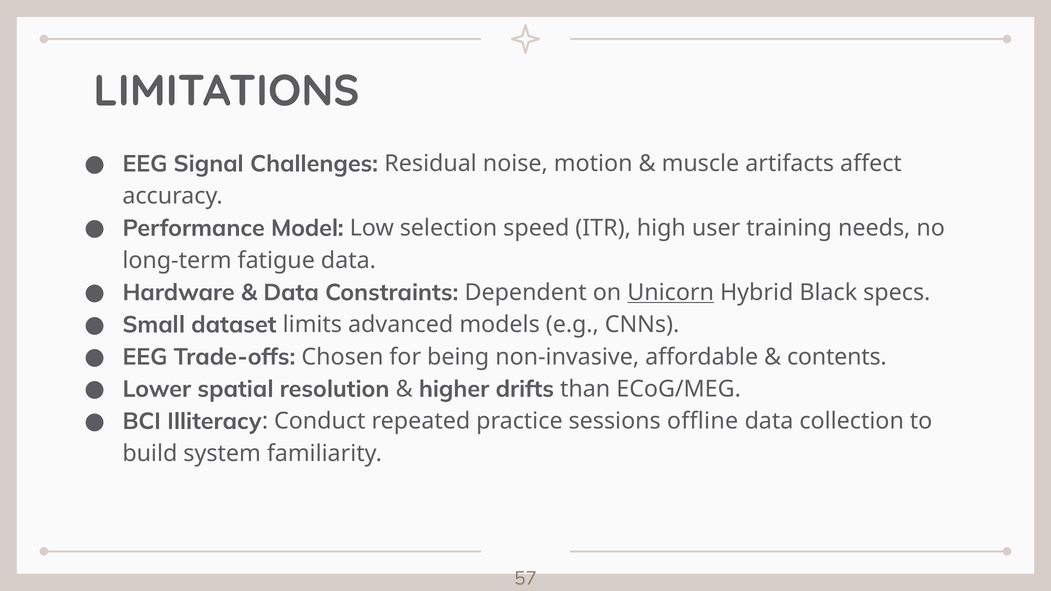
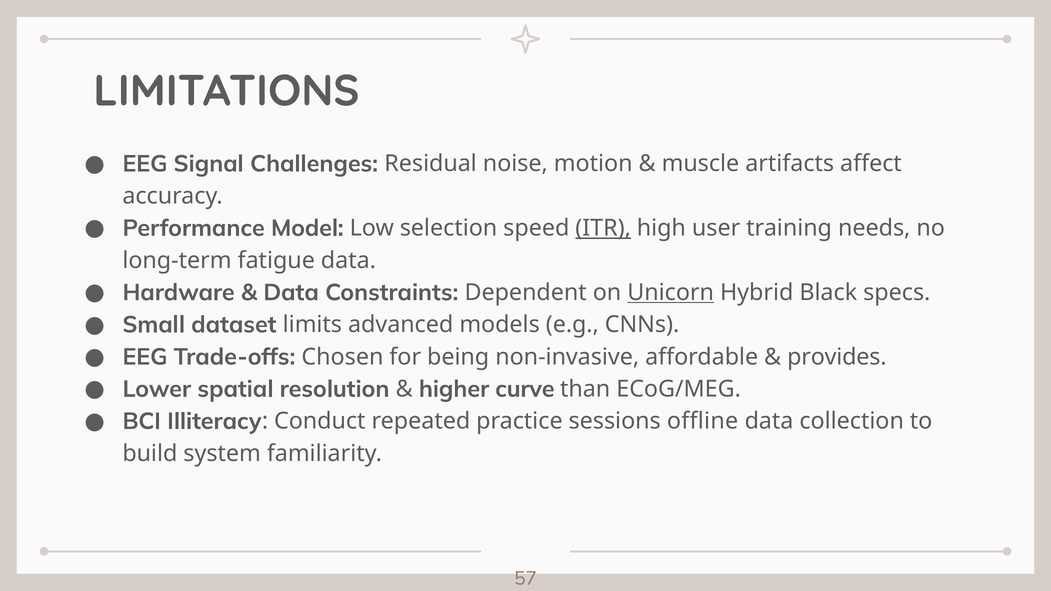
ITR underline: none -> present (603, 228)
contents: contents -> provides (837, 357)
drifts: drifts -> curve (525, 389)
